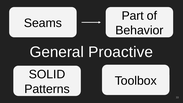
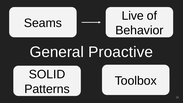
Part: Part -> Live (133, 16)
